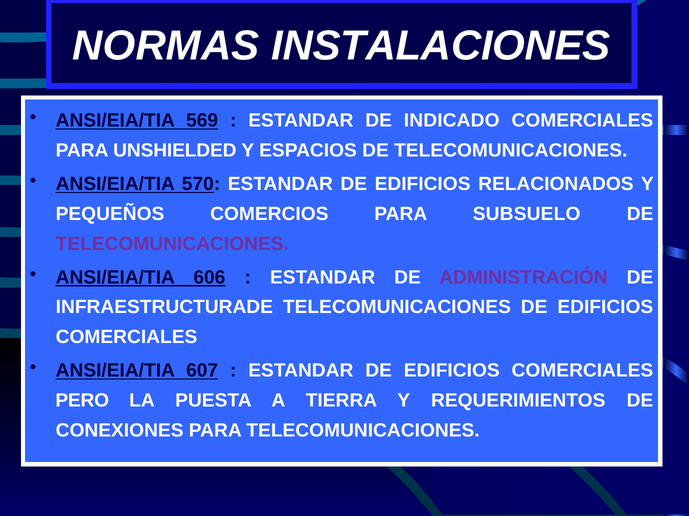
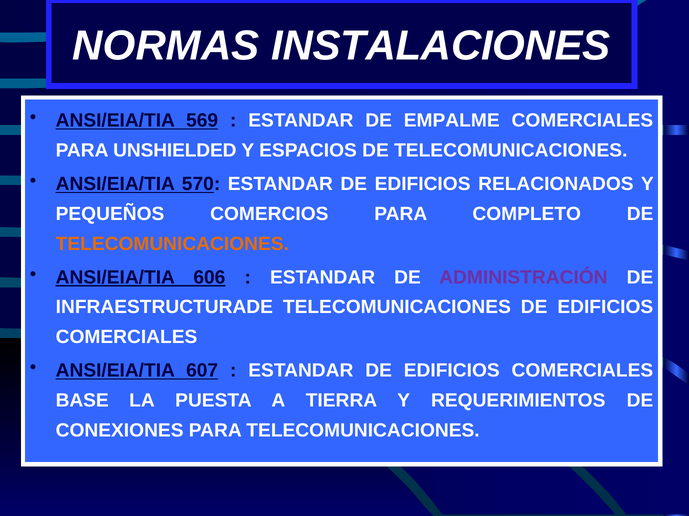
INDICADO: INDICADO -> EMPALME (452, 121)
SUBSUELO: SUBSUELO -> COMPLETO (527, 214)
TELECOMUNICACIONES colour: purple -> orange (172, 244)
PERO: PERO -> BASE (82, 401)
